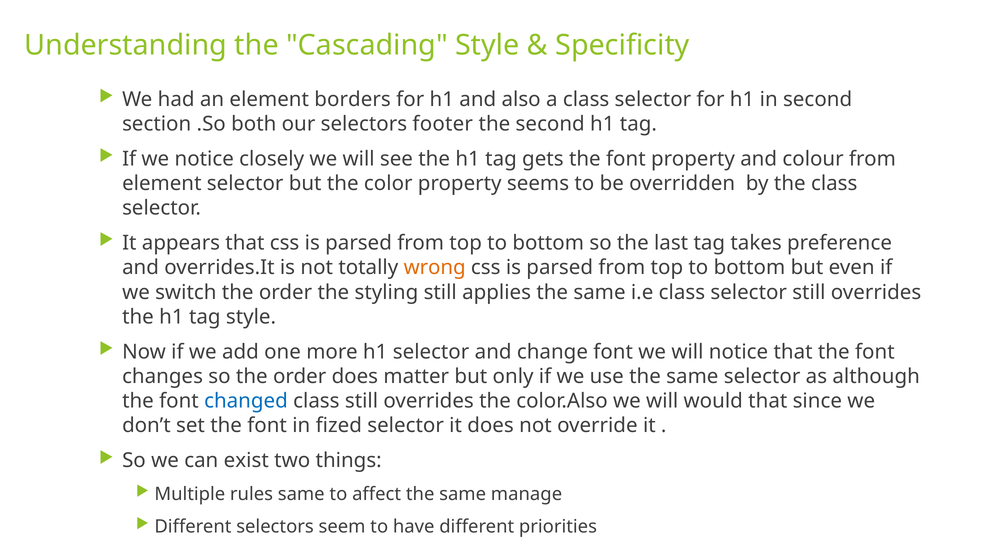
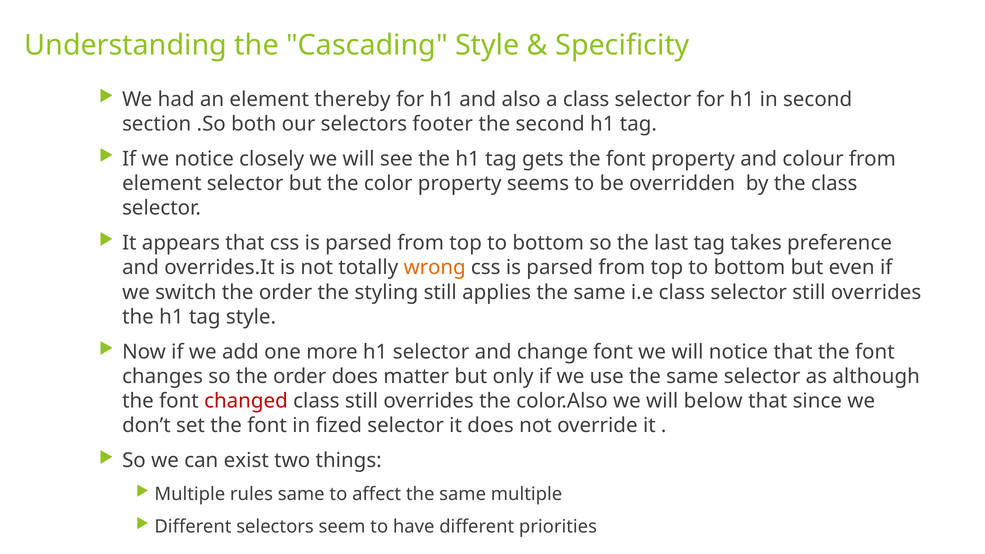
borders: borders -> thereby (352, 99)
changed colour: blue -> red (246, 401)
would: would -> below (713, 401)
same manage: manage -> multiple (527, 494)
